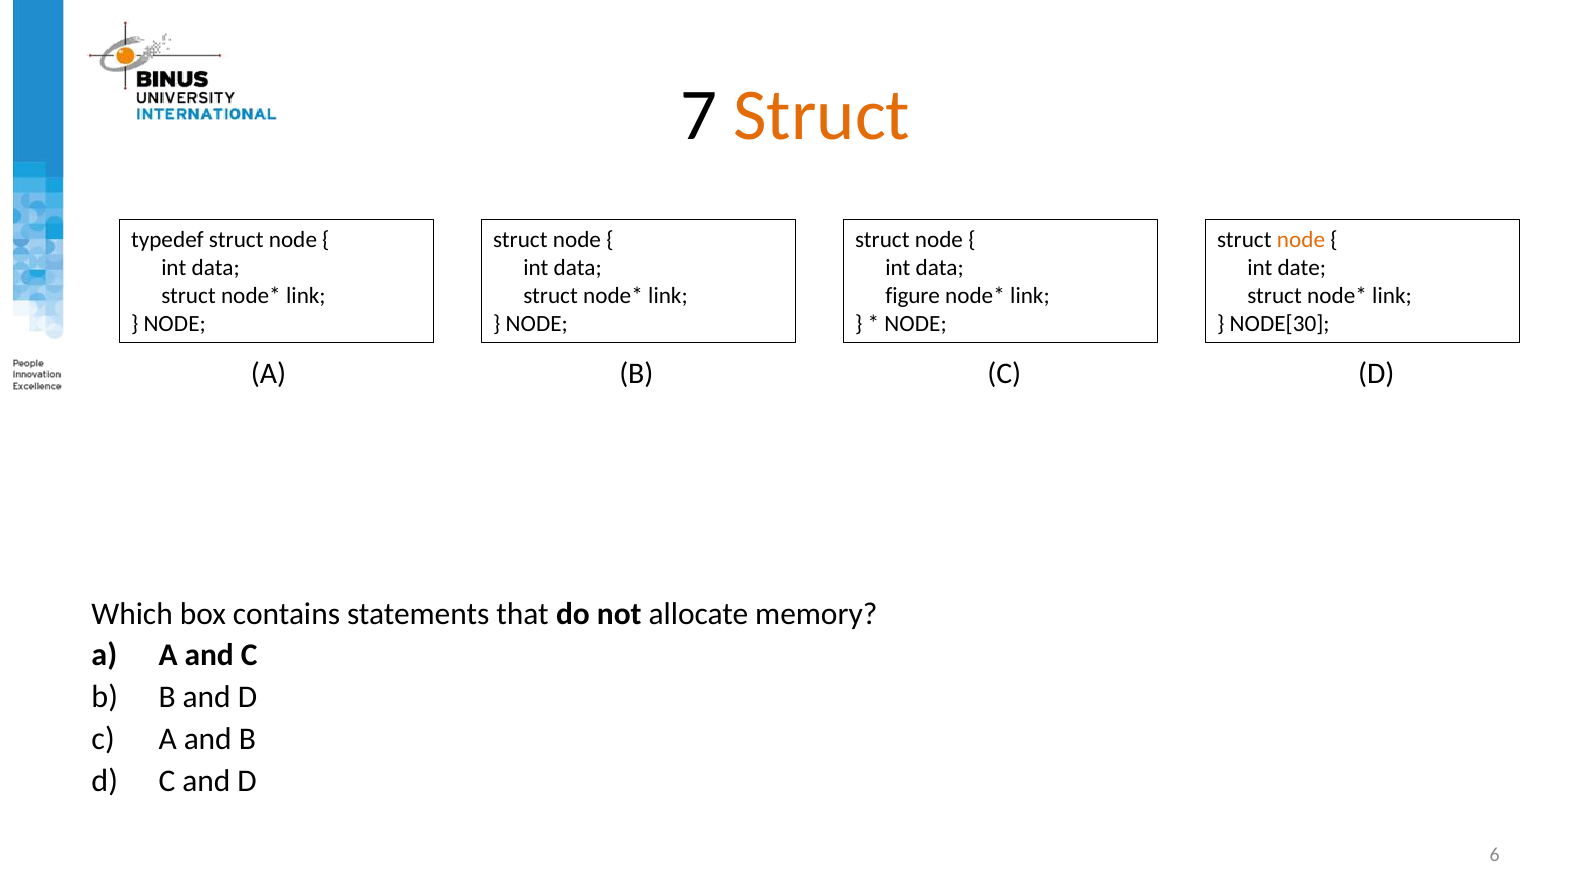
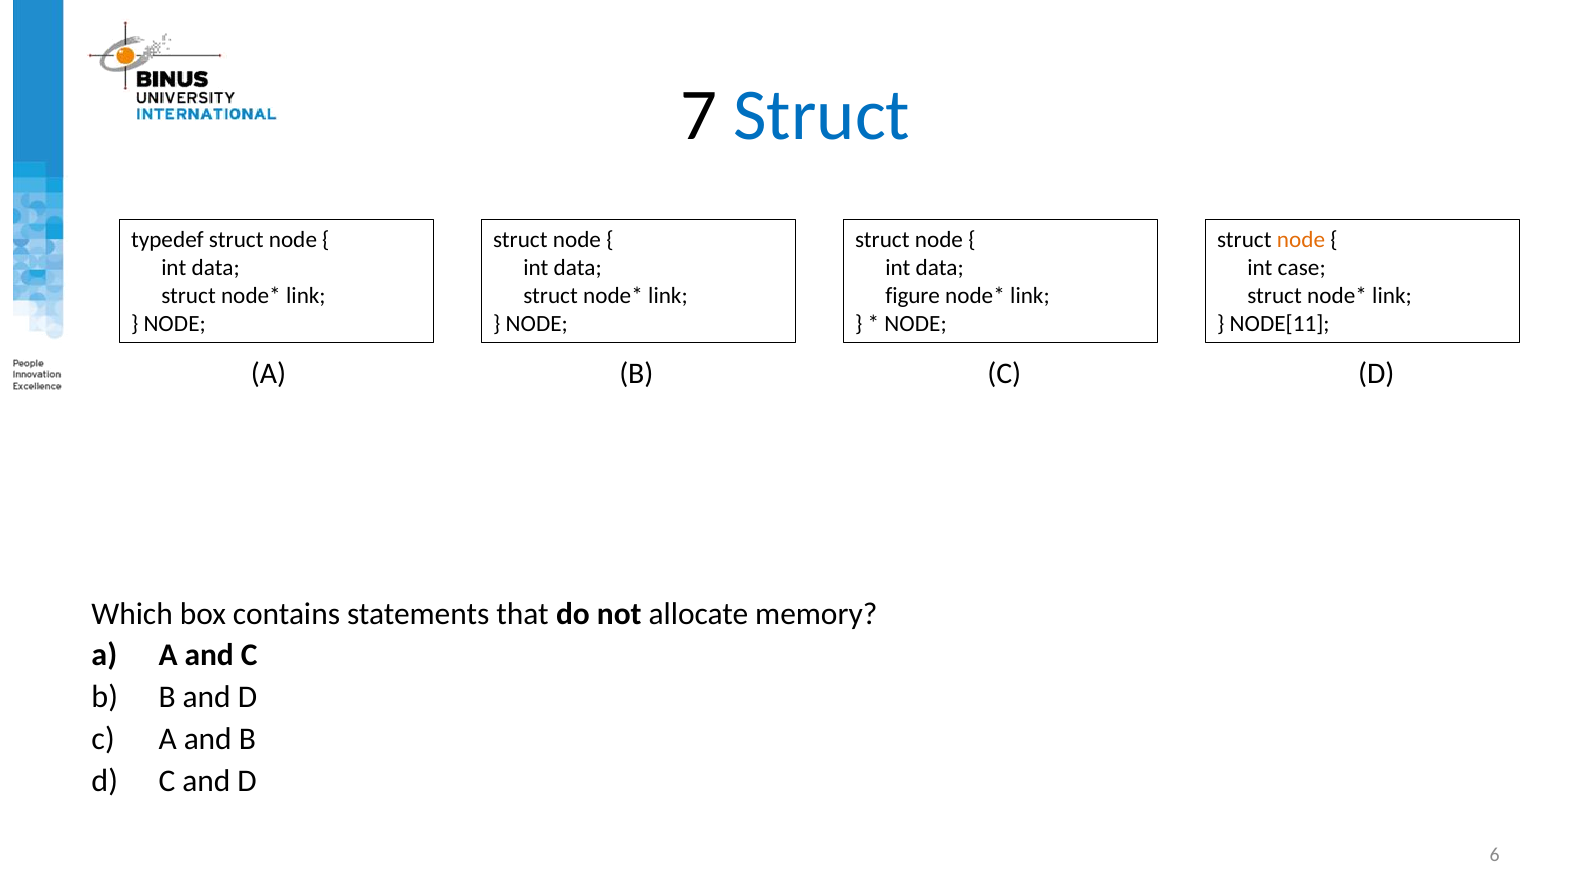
Struct colour: orange -> blue (822, 116)
date: date -> case (1302, 268)
NODE[30: NODE[30 -> NODE[11 (1280, 324)
